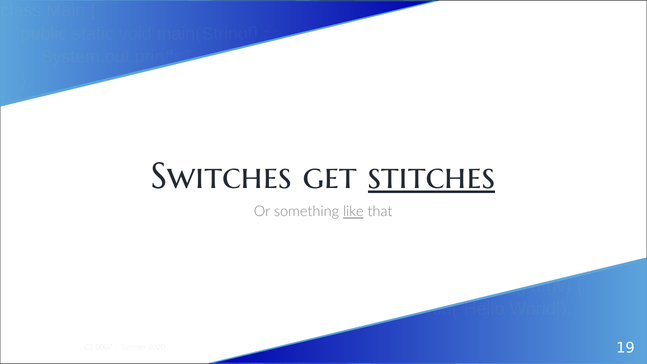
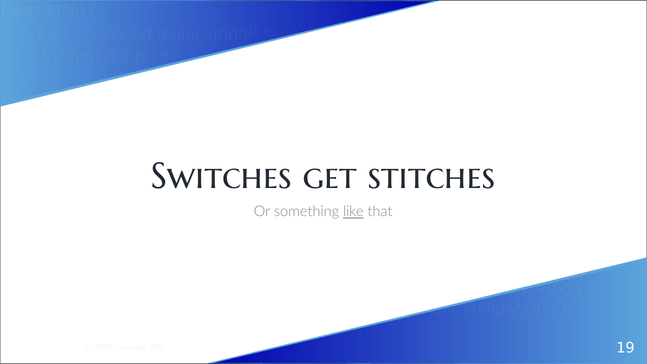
stitches underline: present -> none (432, 176)
